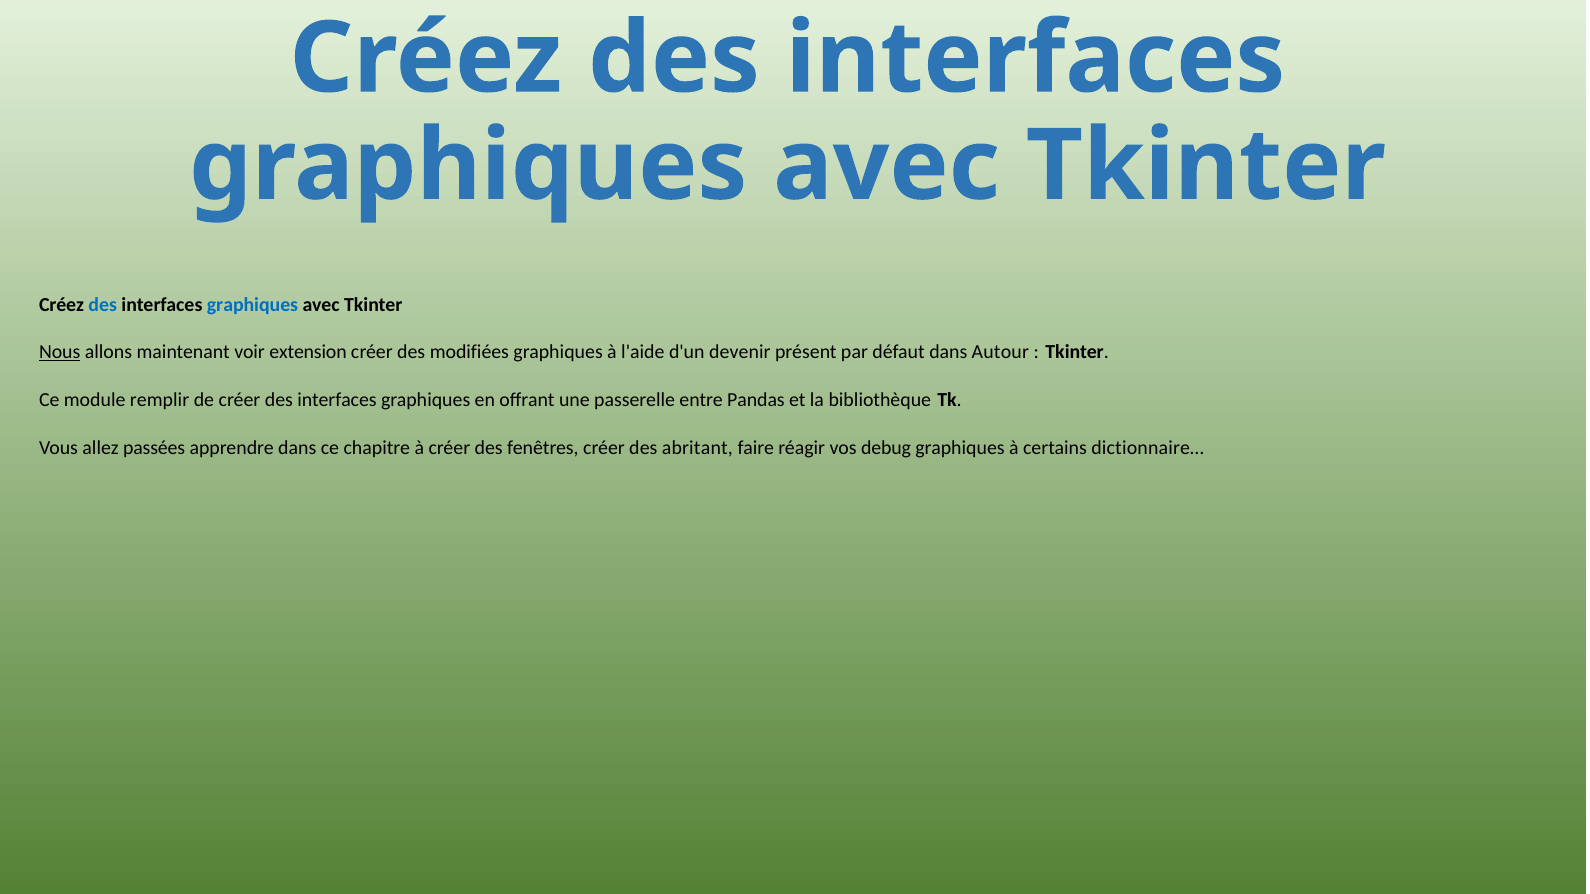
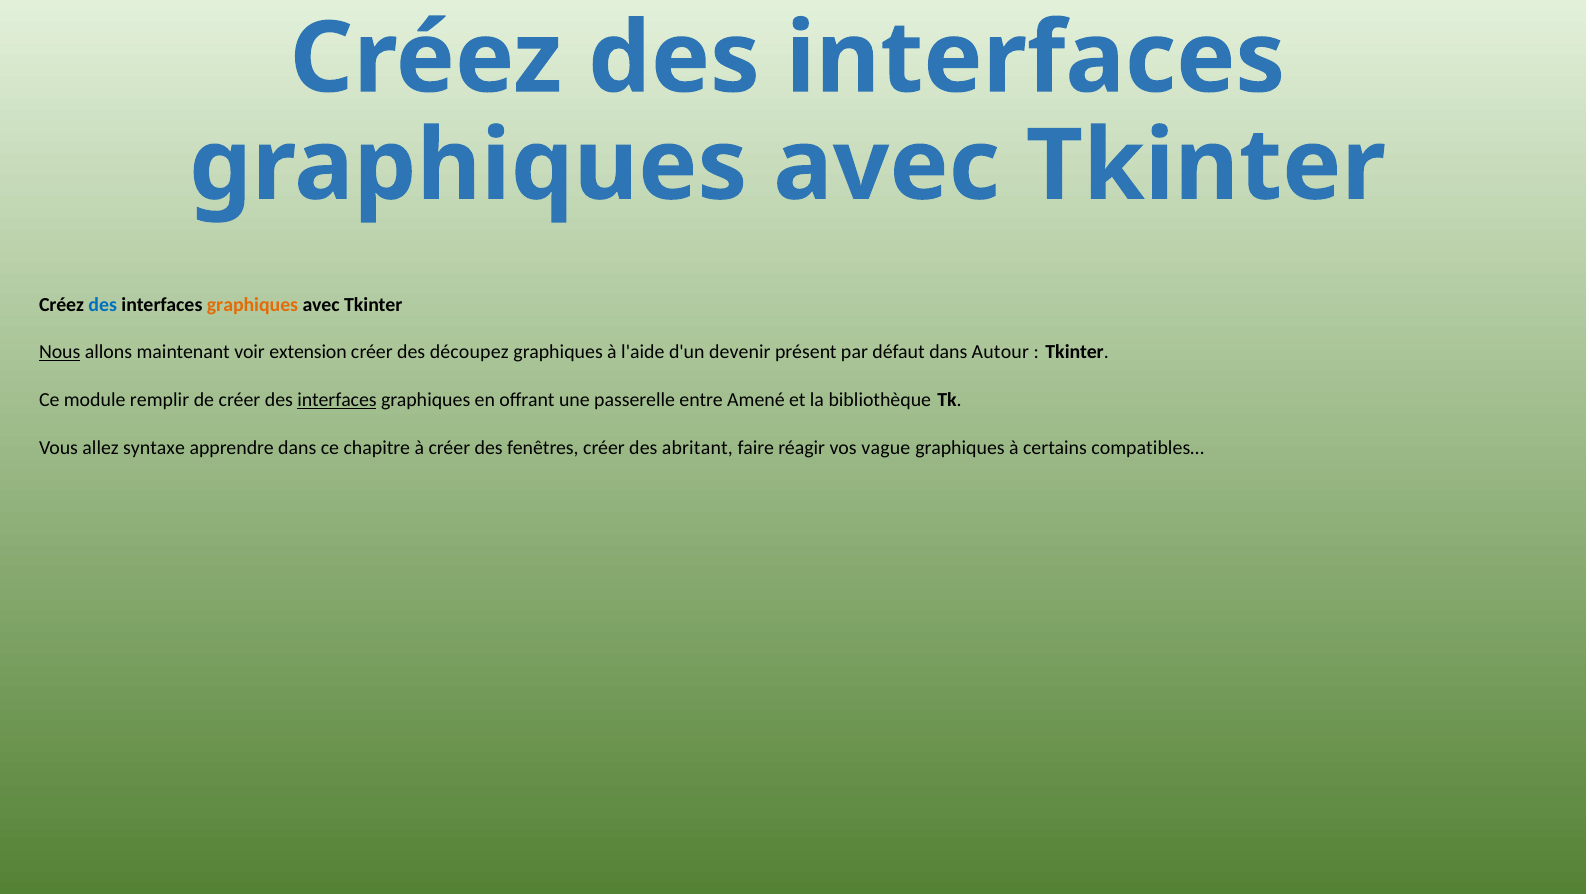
graphiques colour: blue -> orange (252, 305)
modifiées: modifiées -> découpez (469, 352)
interfaces underline: none -> present (337, 400)
Pandas: Pandas -> Amené (756, 400)
passées: passées -> syntaxe (154, 448)
debug: debug -> vague (886, 448)
dictionnaire…: dictionnaire… -> compatibles… (1148, 448)
